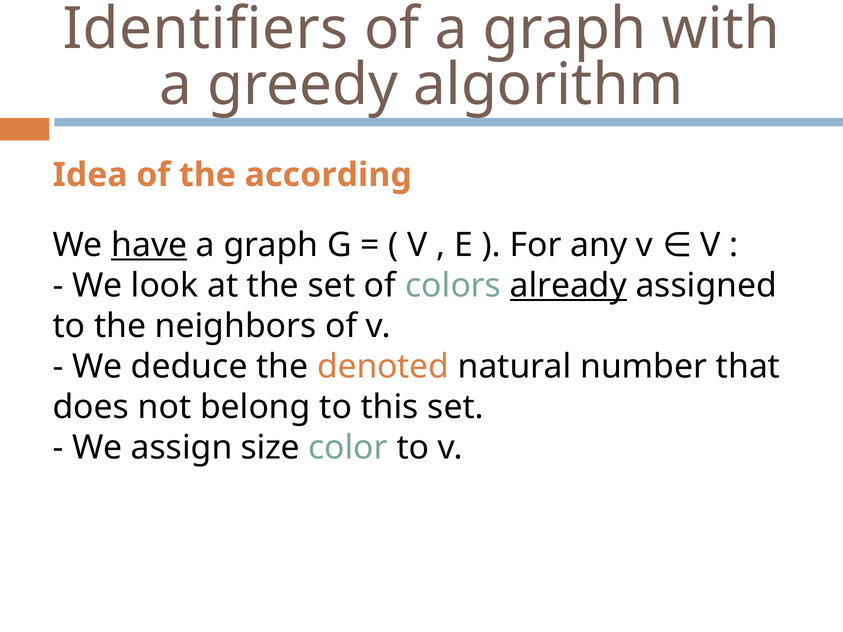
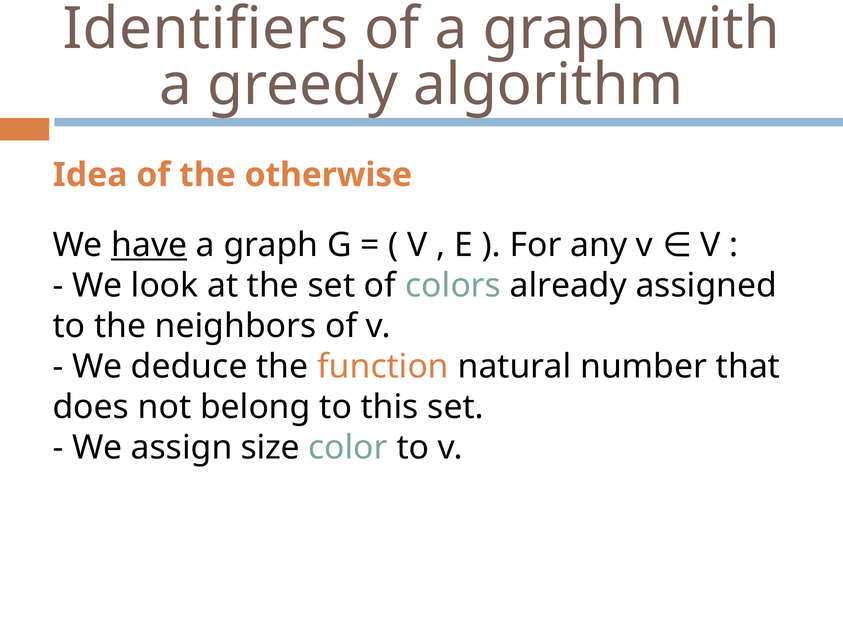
according: according -> otherwise (328, 175)
already underline: present -> none (568, 286)
denoted: denoted -> function (383, 367)
